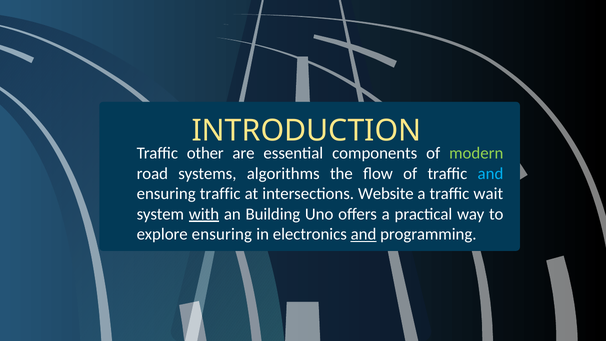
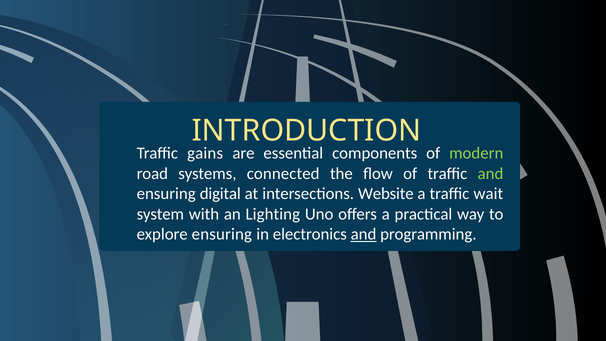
other: other -> gains (205, 153)
algorithms: algorithms -> connected (283, 174)
and colour: light blue -> light green (490, 174)
ensuring traffic: traffic -> digital (220, 194)
with underline: present -> none (204, 214)
Building: Building -> Lighting (273, 214)
